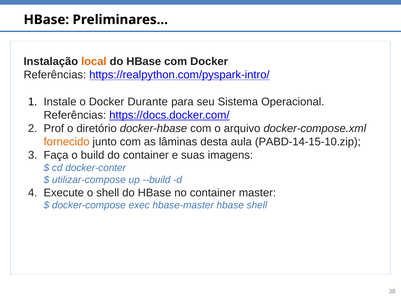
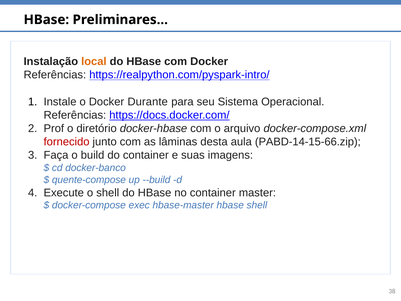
fornecido colour: orange -> red (67, 142)
PABD-14-15-10.zip: PABD-14-15-10.zip -> PABD-14-15-66.zip (308, 142)
docker-conter: docker-conter -> docker-banco (96, 168)
utilizar-compose: utilizar-compose -> quente-compose (89, 180)
